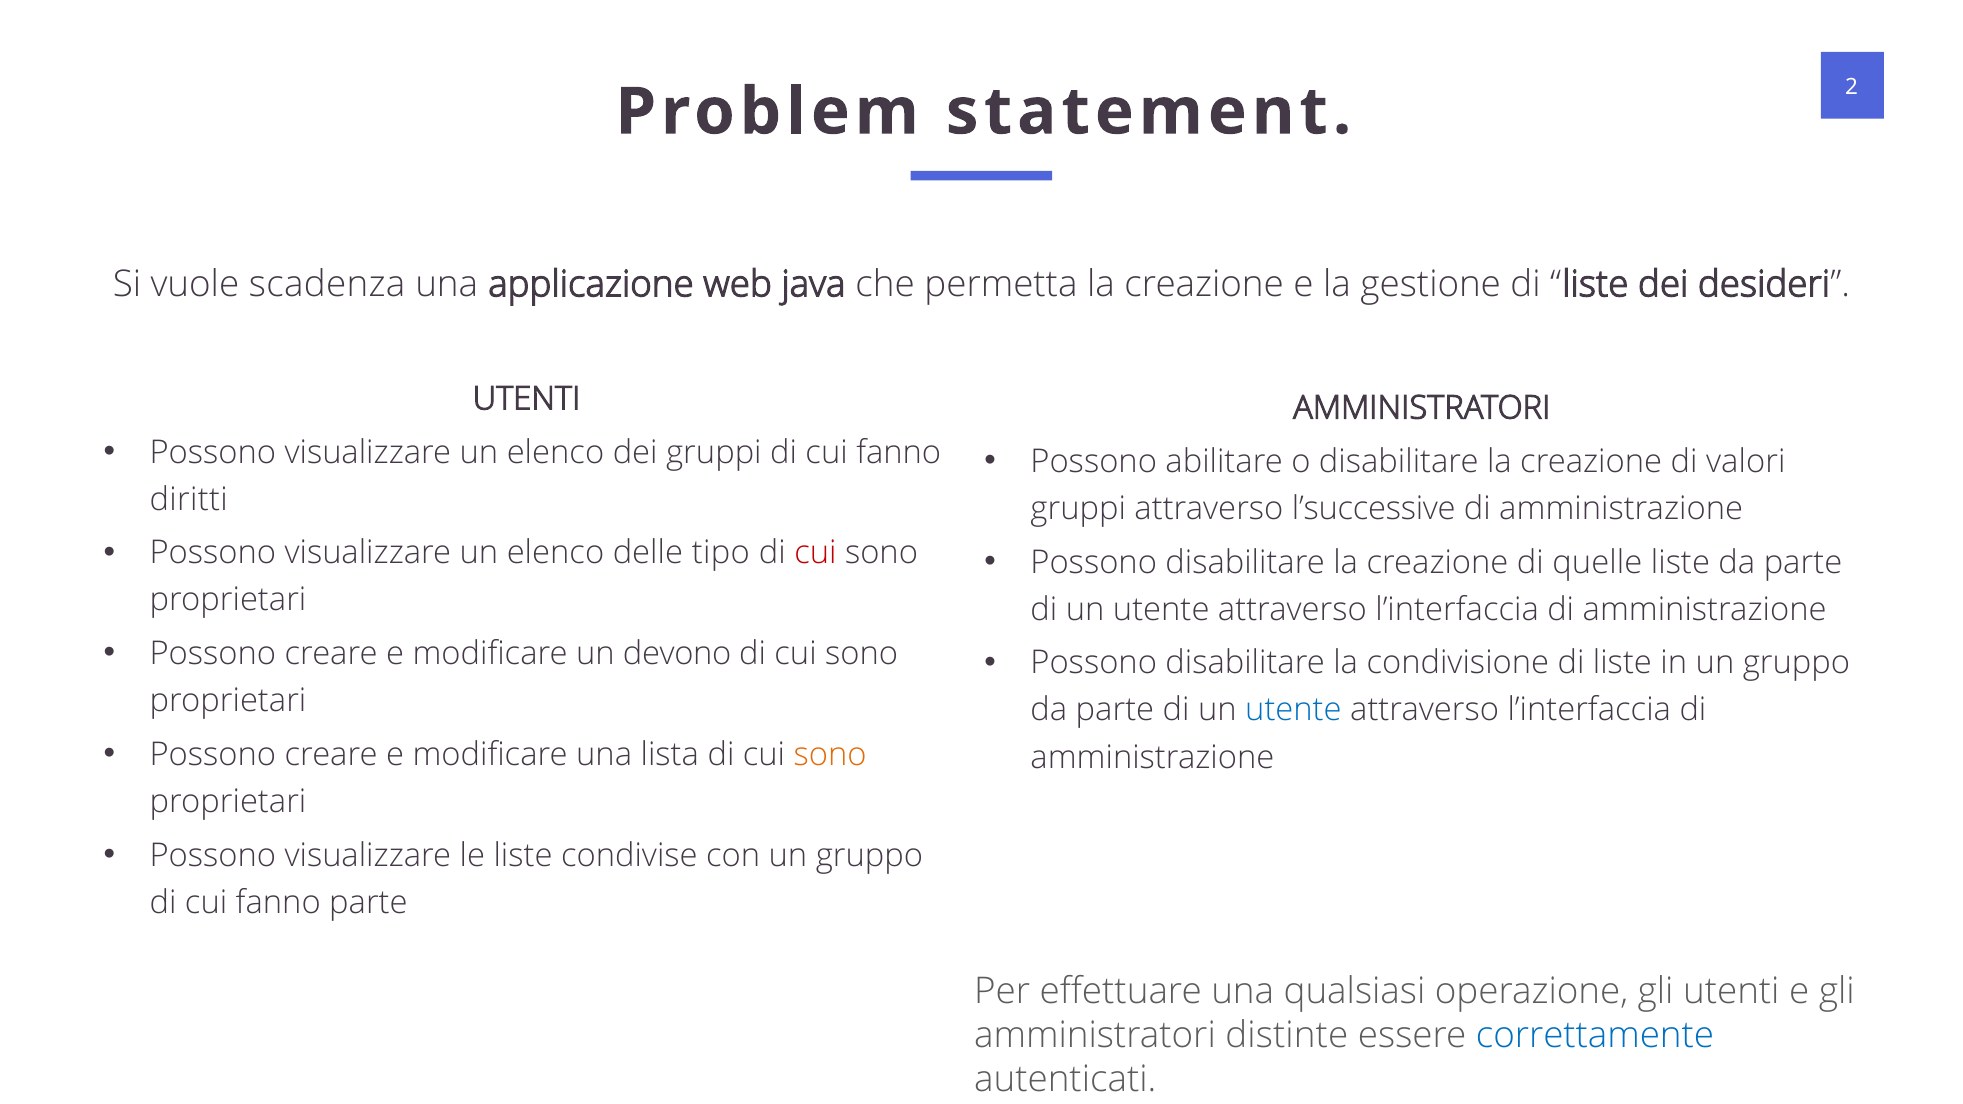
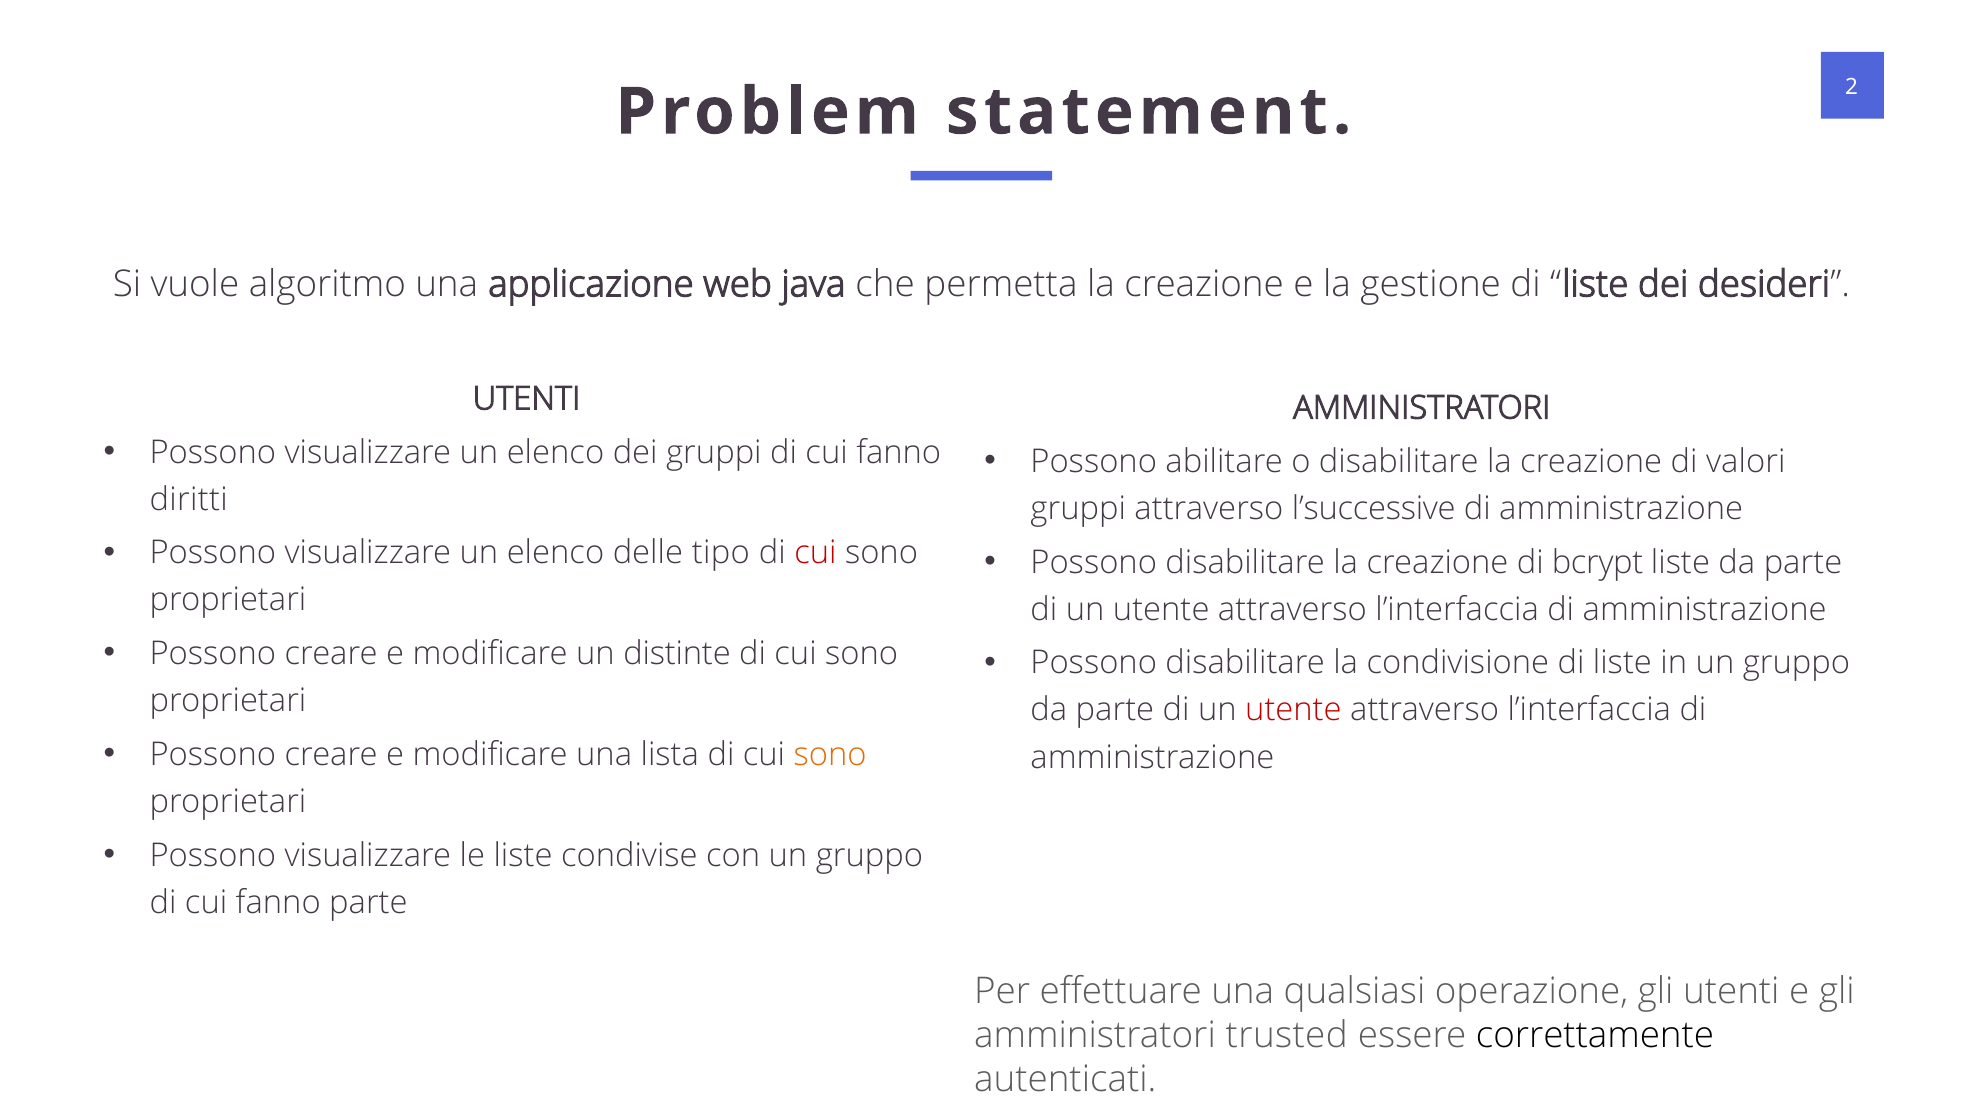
scadenza: scadenza -> algoritmo (327, 284)
quelle: quelle -> bcrypt (1598, 562)
devono: devono -> distinte (677, 654)
utente colour: blue -> red (1293, 710)
distinte: distinte -> trusted (1287, 1036)
correttamente colour: blue -> black (1595, 1036)
